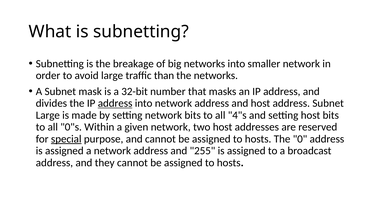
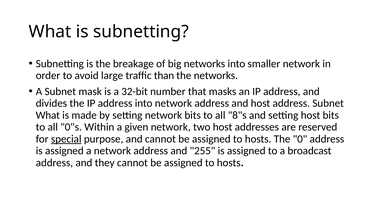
address underline: present -> none (115, 103)
Large: Large -> What (48, 115)
4"s: 4"s -> 8"s (237, 115)
